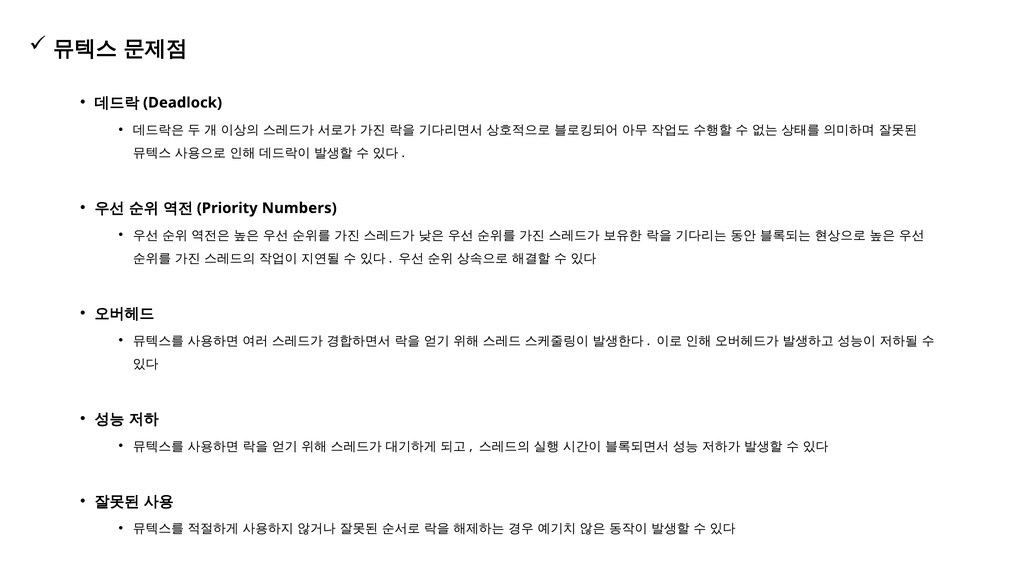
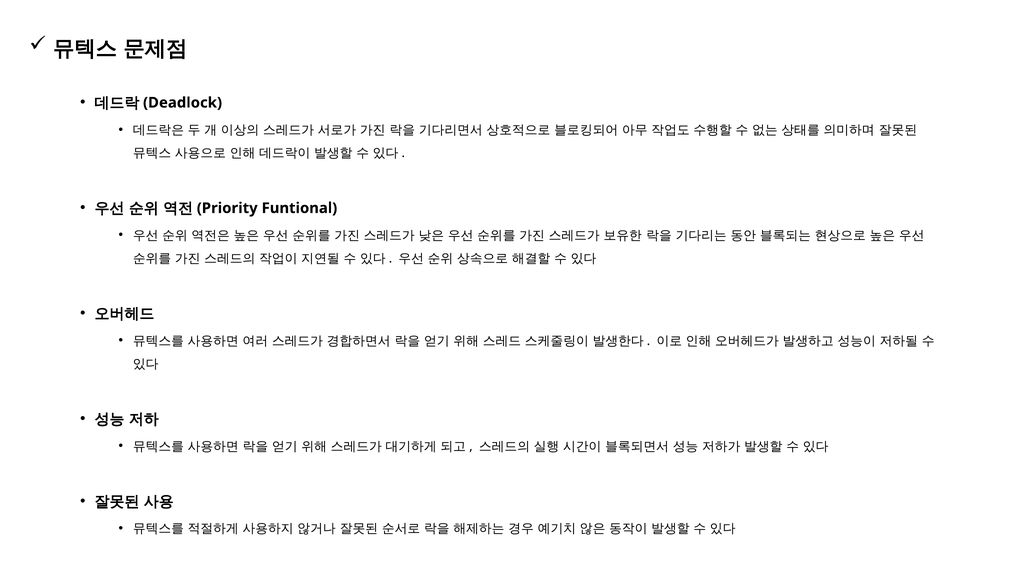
Numbers: Numbers -> Funtional (299, 208)
